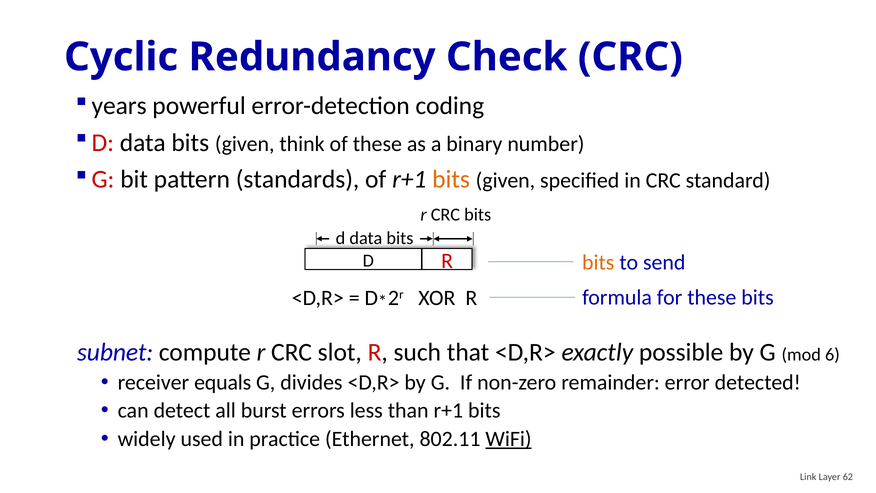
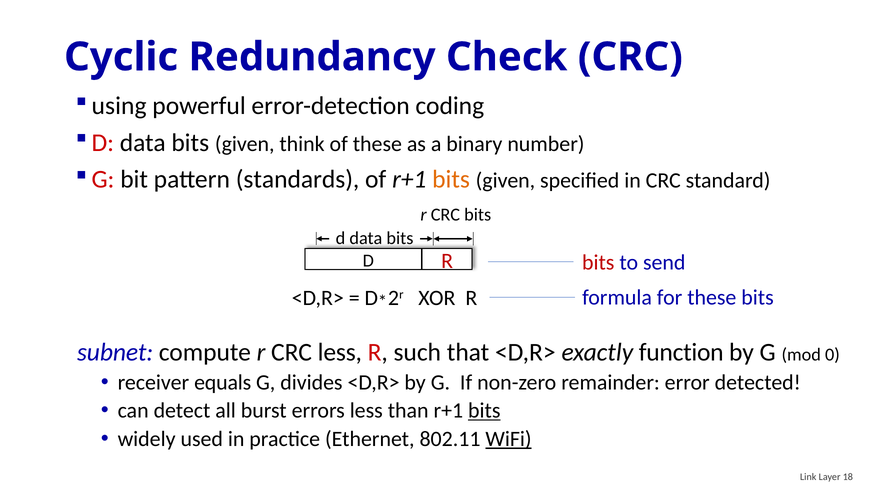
years: years -> using (119, 106)
bits colour: orange -> red (598, 263)
CRC slot: slot -> less (340, 352)
possible: possible -> function (681, 352)
6: 6 -> 0 (832, 354)
bits underline: none -> present (484, 410)
62: 62 -> 18 (848, 477)
